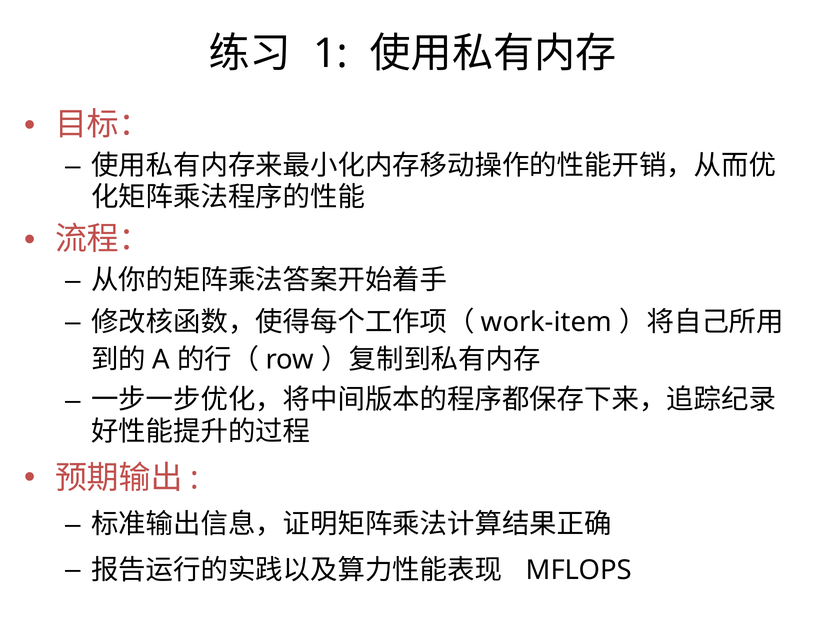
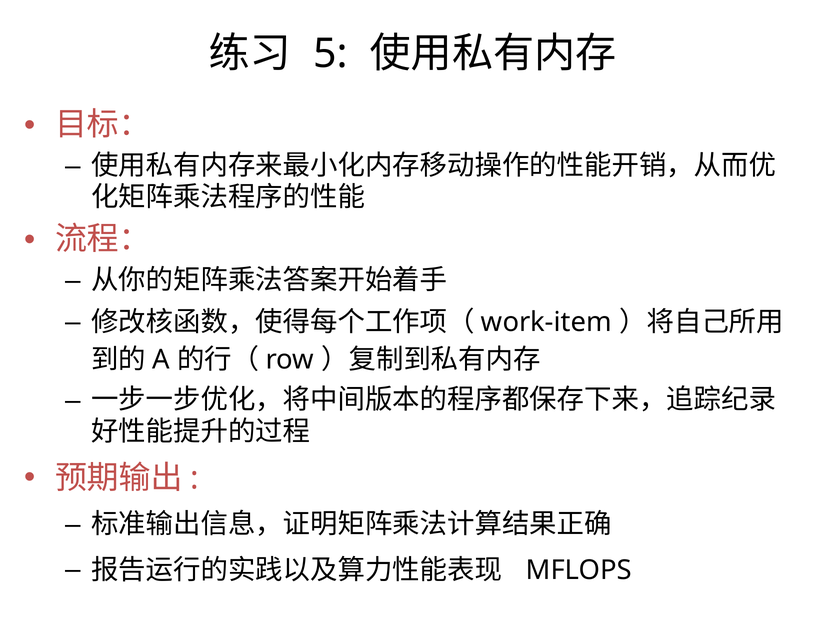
1: 1 -> 5 (331, 54)
